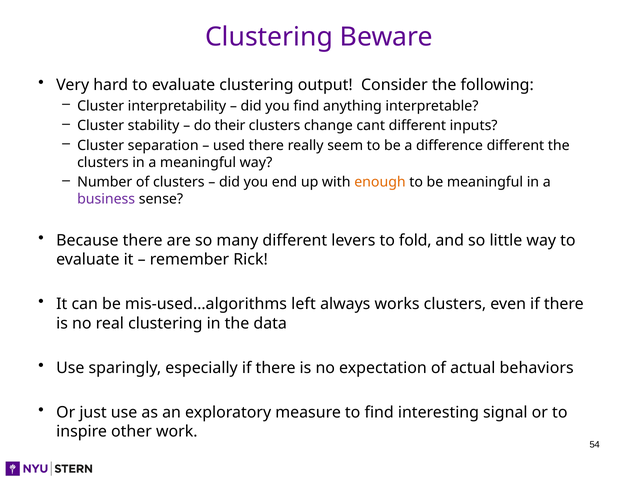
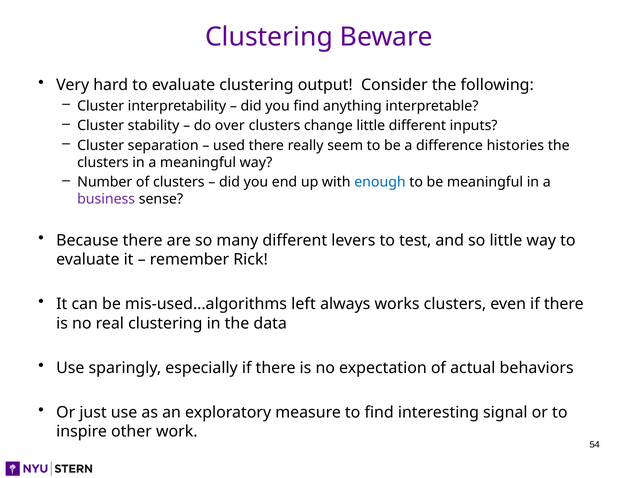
their: their -> over (230, 126)
change cant: cant -> little (371, 126)
difference different: different -> histories (515, 146)
enough colour: orange -> blue (380, 183)
fold: fold -> test (415, 241)
